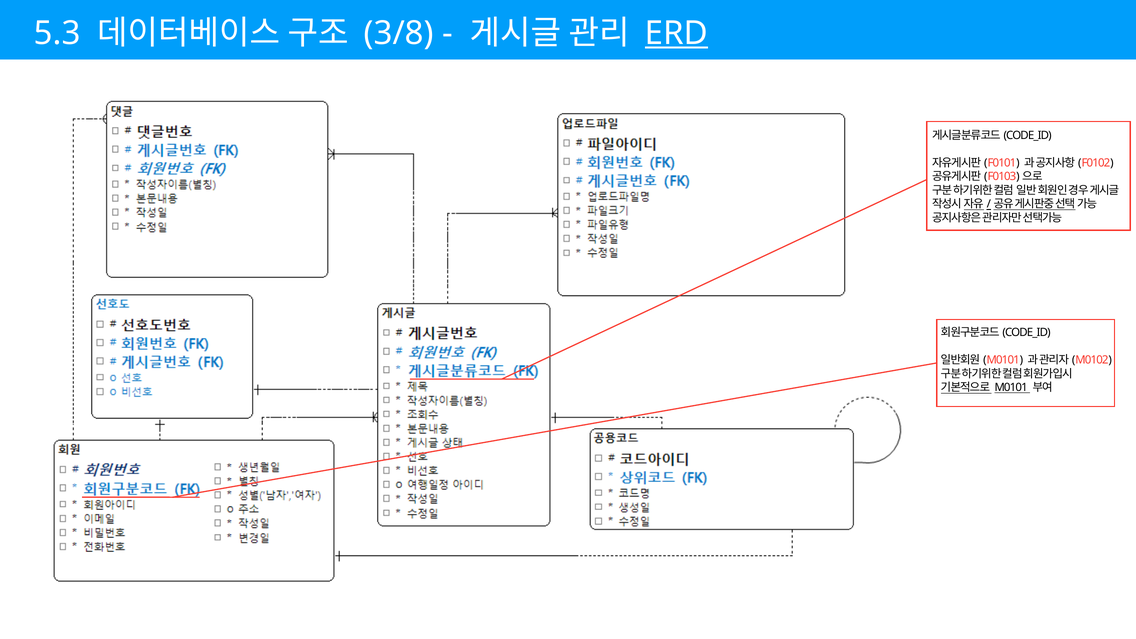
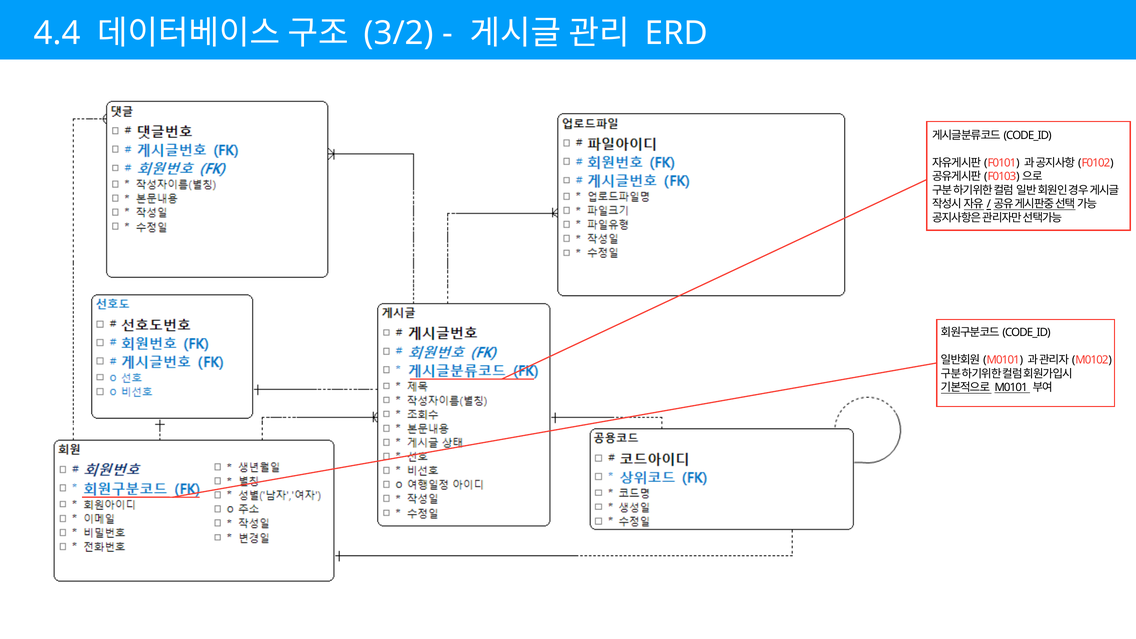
5.3: 5.3 -> 4.4 (57, 33)
3/8: 3/8 -> 3/2 (399, 33)
ERD underline: present -> none (676, 33)
